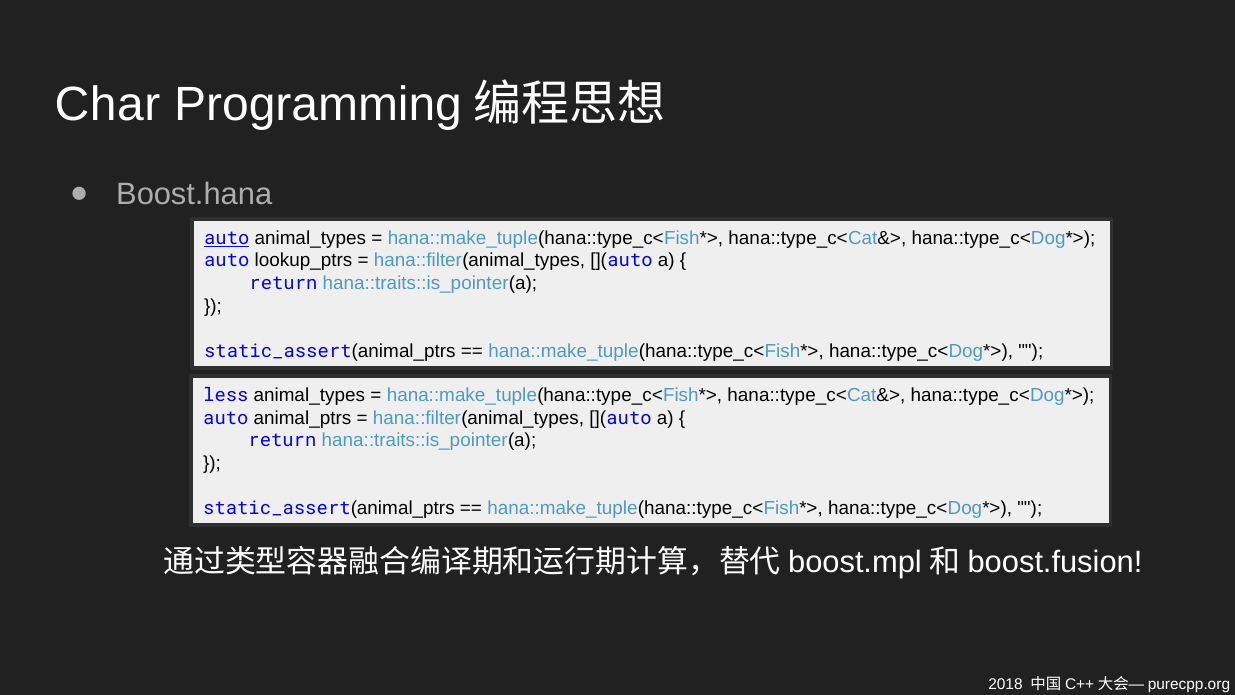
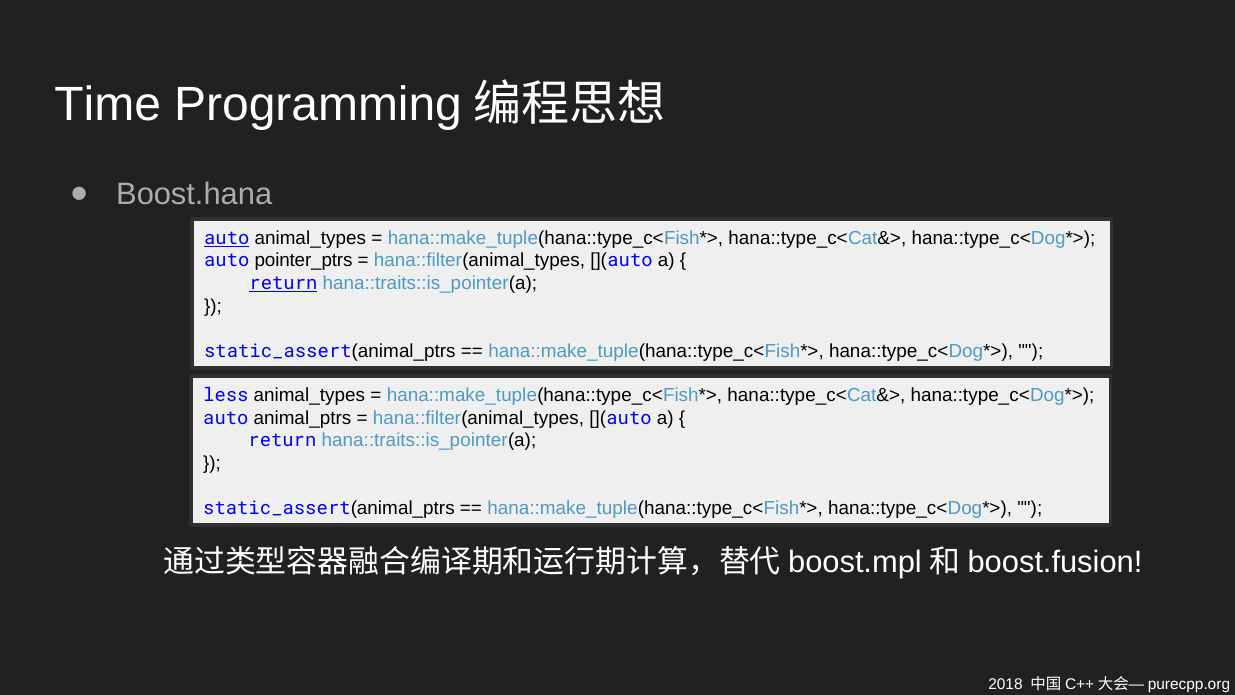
Char: Char -> Time (108, 105)
lookup_ptrs: lookup_ptrs -> pointer_ptrs (304, 261)
return underline: none -> present (283, 283)
